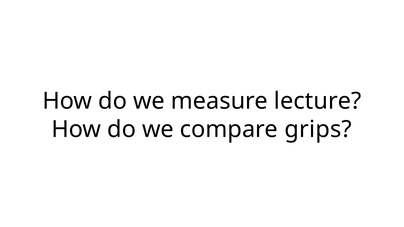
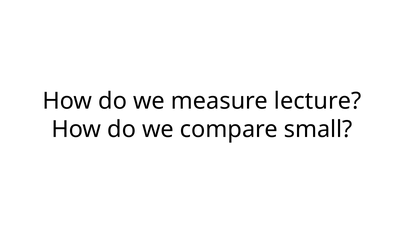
grips: grips -> small (318, 129)
